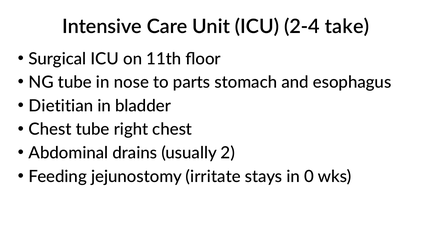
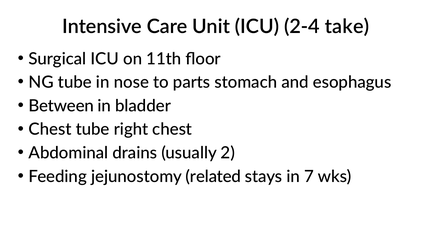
Dietitian: Dietitian -> Between (61, 106)
irritate: irritate -> related (213, 177)
0: 0 -> 7 (309, 177)
